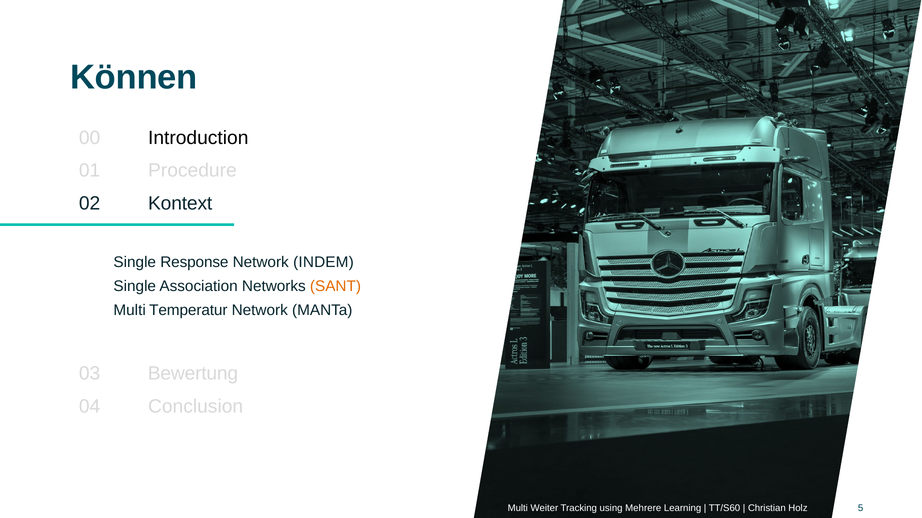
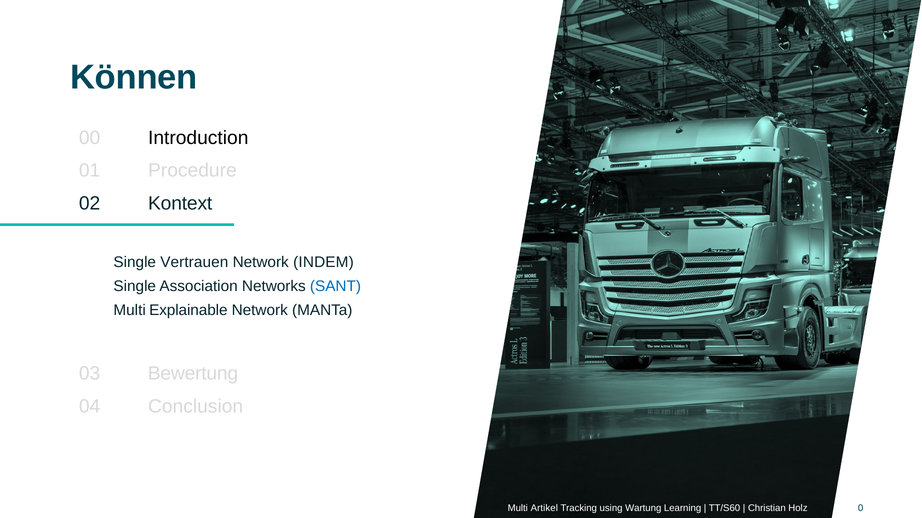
Response: Response -> Vertrauen (194, 262)
SANT colour: orange -> blue (335, 287)
Temperatur: Temperatur -> Explainable (188, 311)
Weiter: Weiter -> Artikel (544, 509)
Mehrere: Mehrere -> Wartung (643, 509)
5: 5 -> 0 (861, 509)
